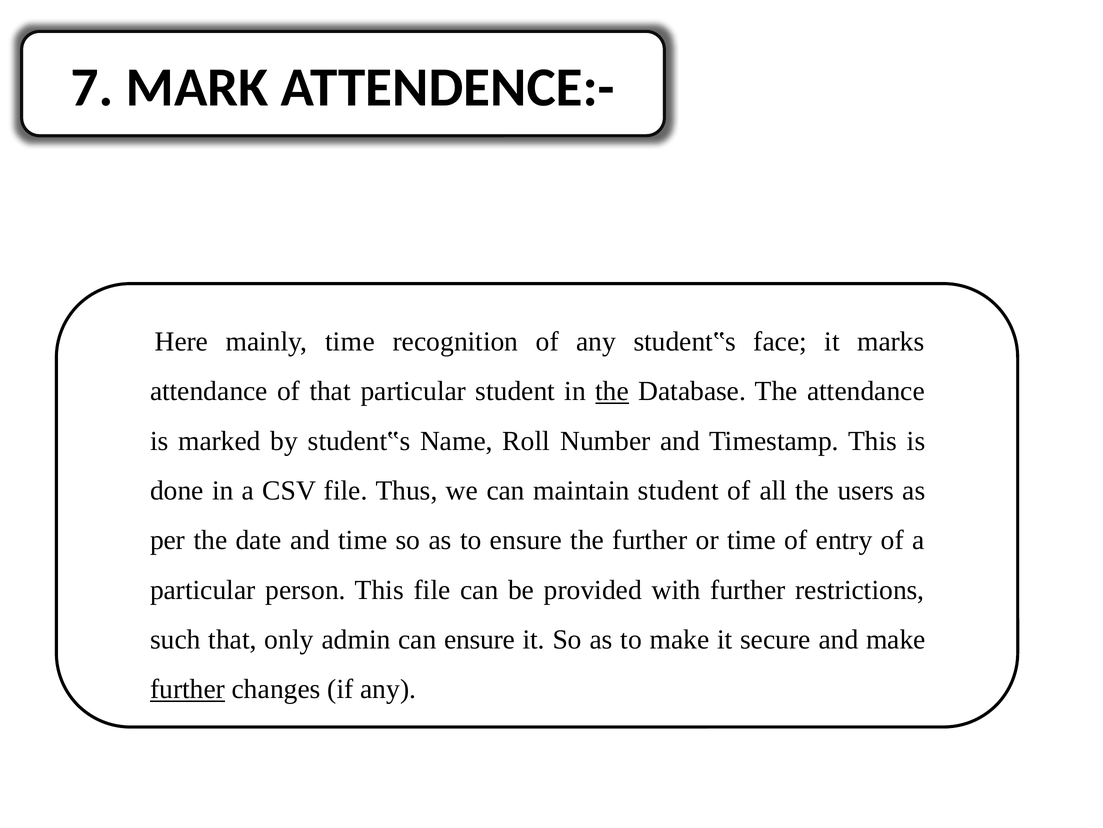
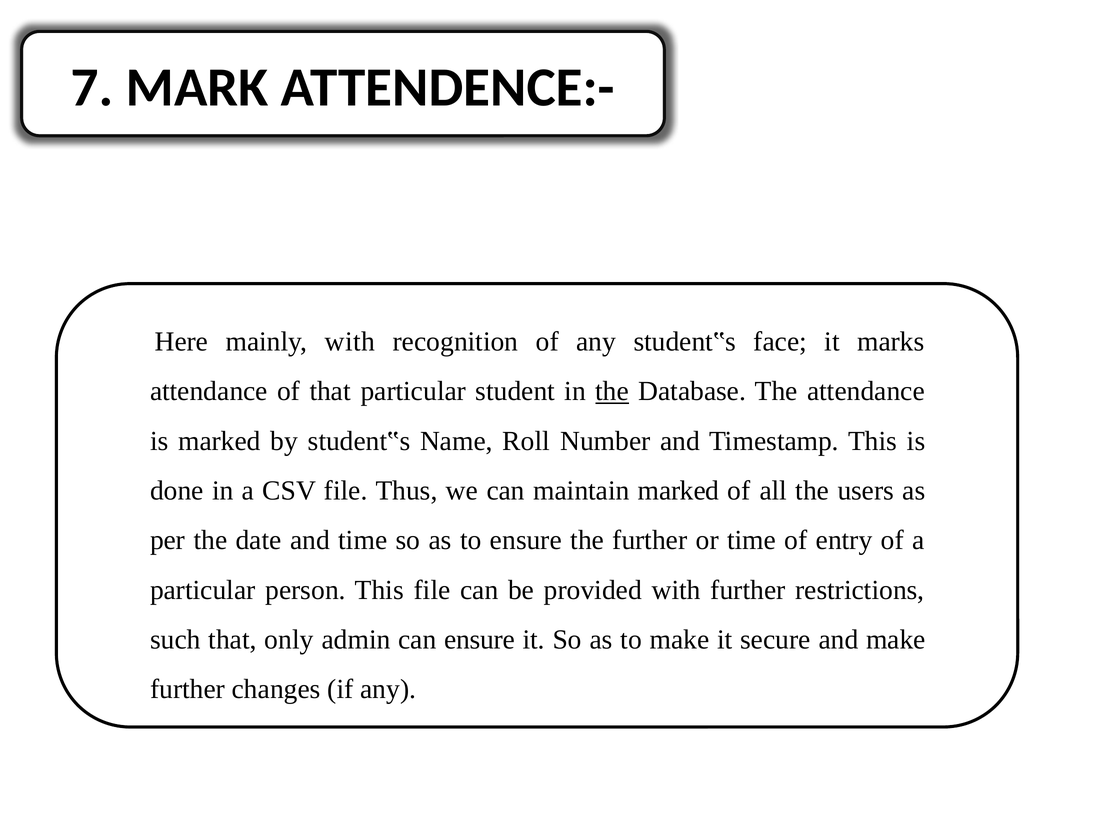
mainly time: time -> with (350, 341)
maintain student: student -> marked (679, 490)
further underline: present -> none (188, 689)
